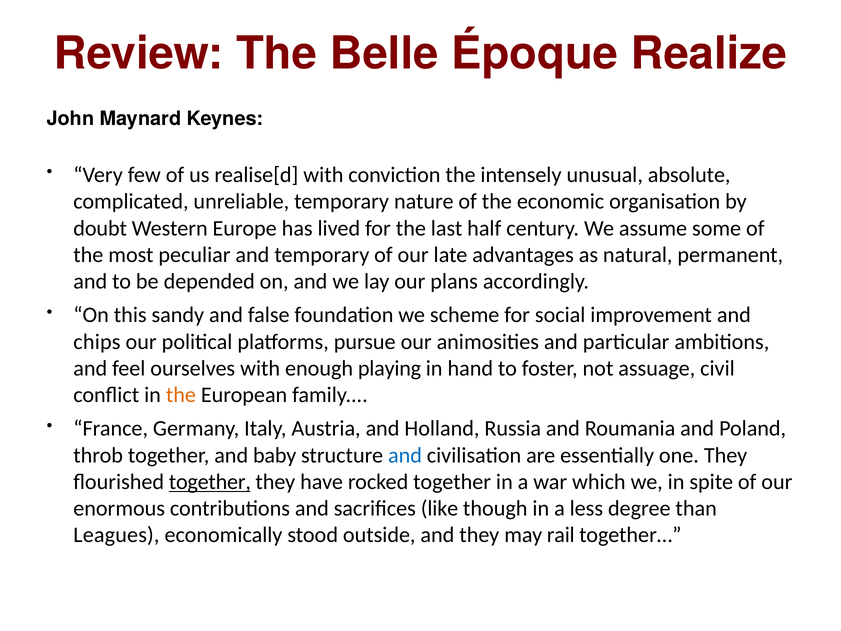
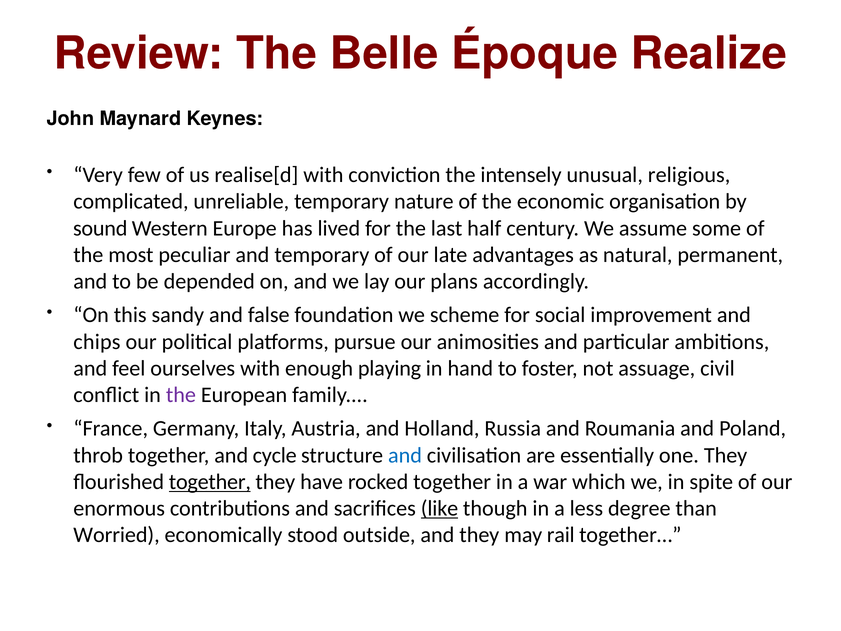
absolute: absolute -> religious (689, 175)
doubt: doubt -> sound (100, 228)
the colour: orange -> purple (181, 395)
baby: baby -> cycle (275, 455)
like underline: none -> present (440, 508)
Leagues: Leagues -> Worried (117, 535)
